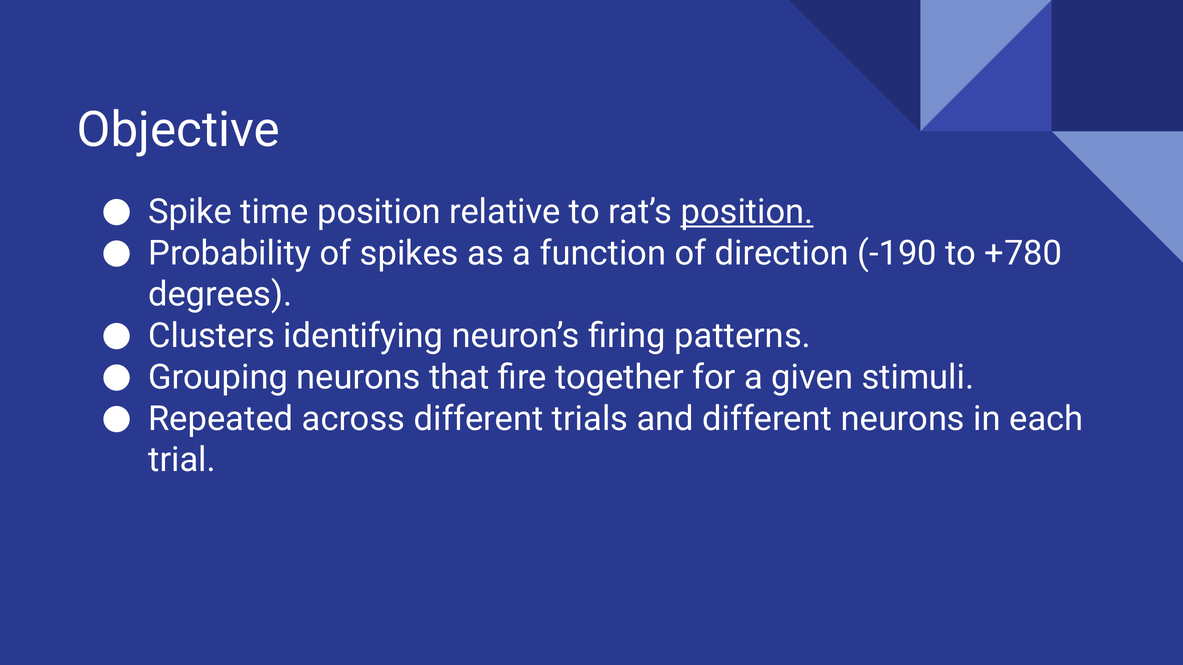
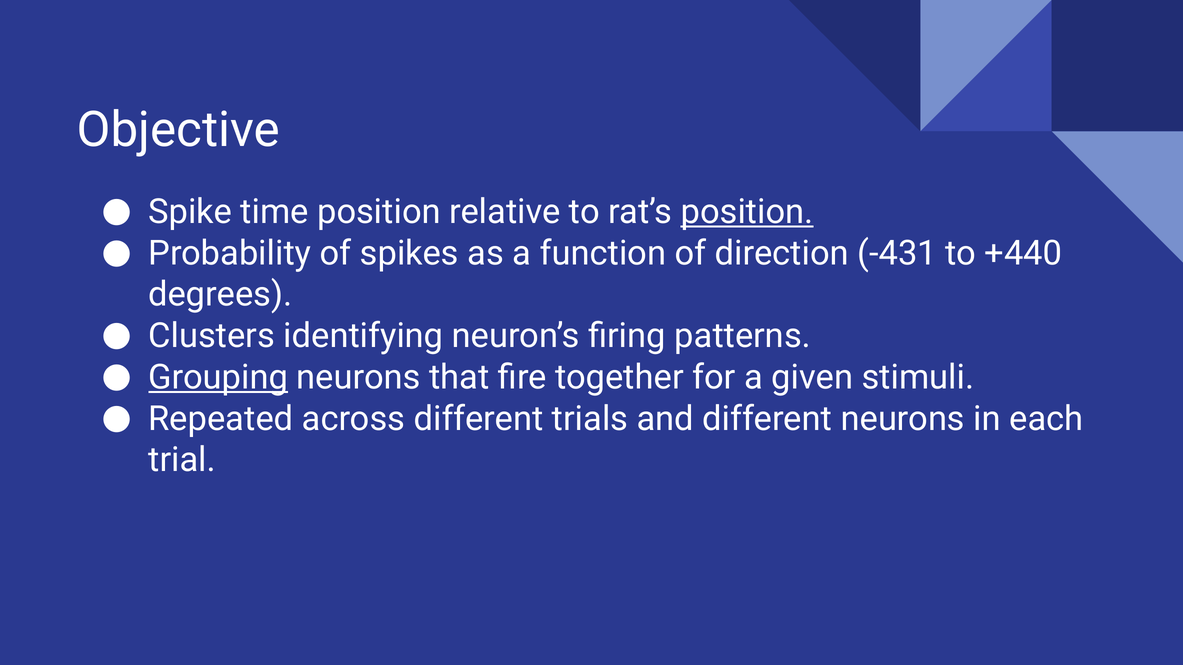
-190: -190 -> -431 (897, 253)
+780: +780 -> +440 (1023, 253)
Grouping underline: none -> present (218, 378)
